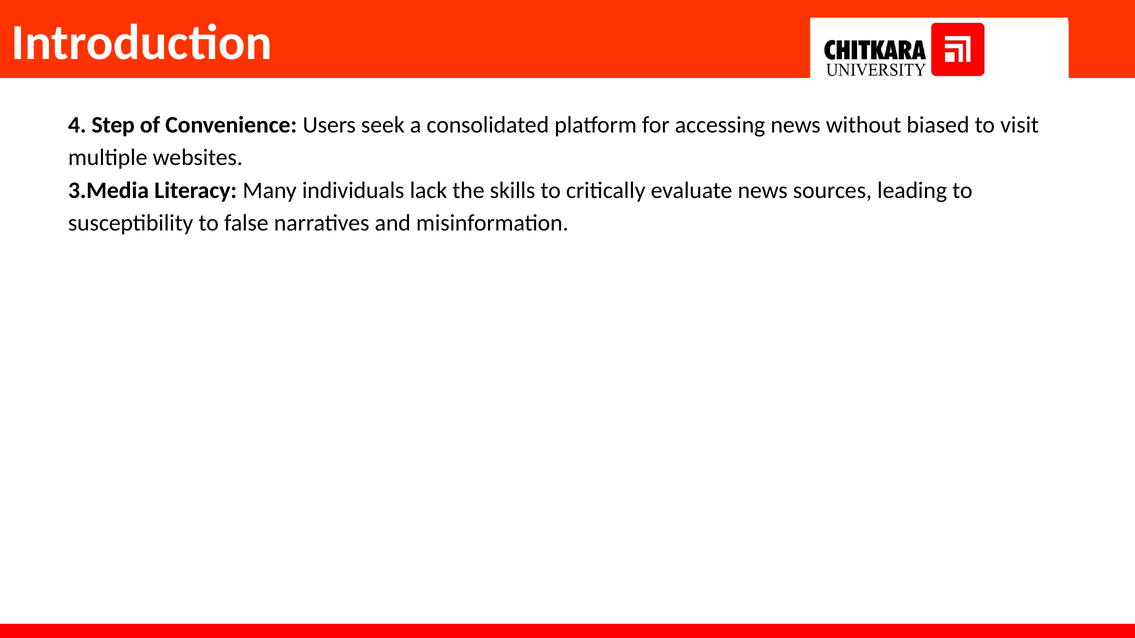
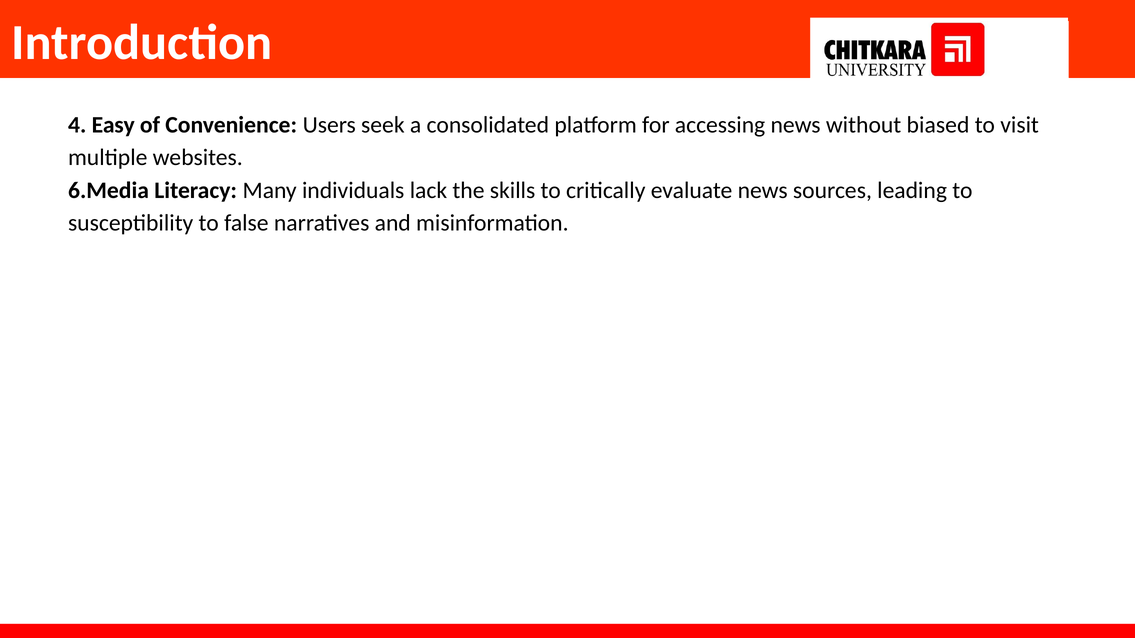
Step: Step -> Easy (113, 125)
3.Media: 3.Media -> 6.Media (109, 190)
